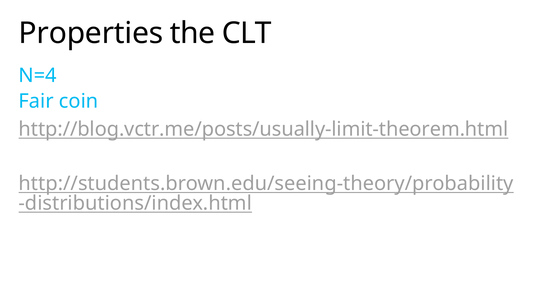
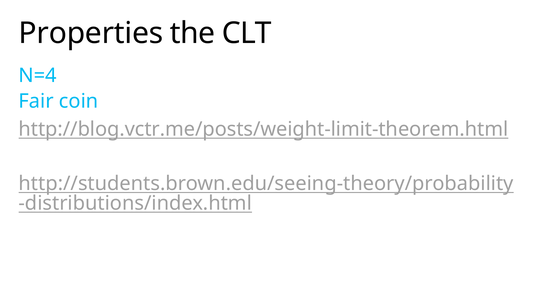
http://blog.vctr.me/posts/usually-limit-theorem.html: http://blog.vctr.me/posts/usually-limit-theorem.html -> http://blog.vctr.me/posts/weight-limit-theorem.html (263, 129)
